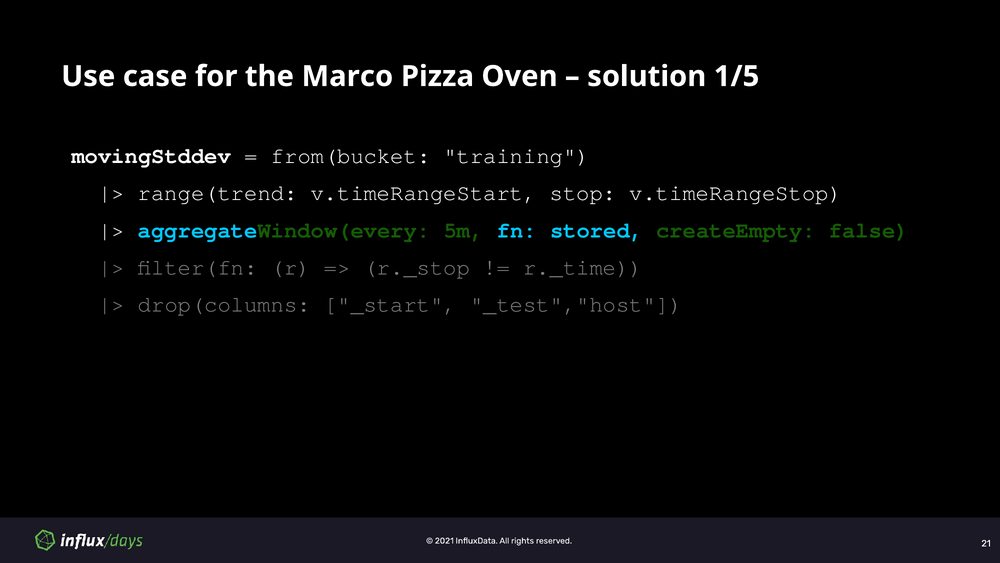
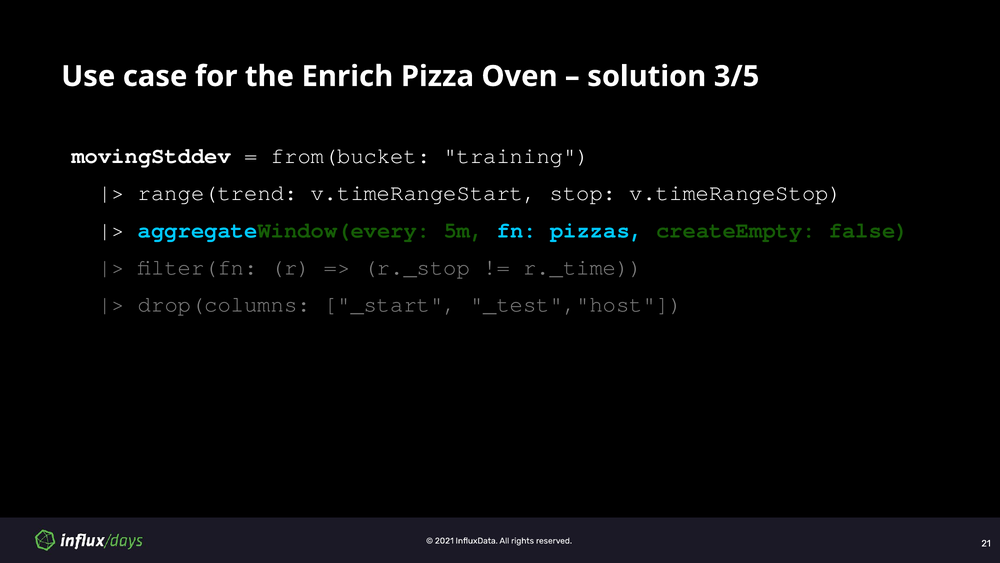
Marco: Marco -> Enrich (347, 76)
1/5: 1/5 -> 3/5 (737, 76)
stored: stored -> pizzas (597, 230)
